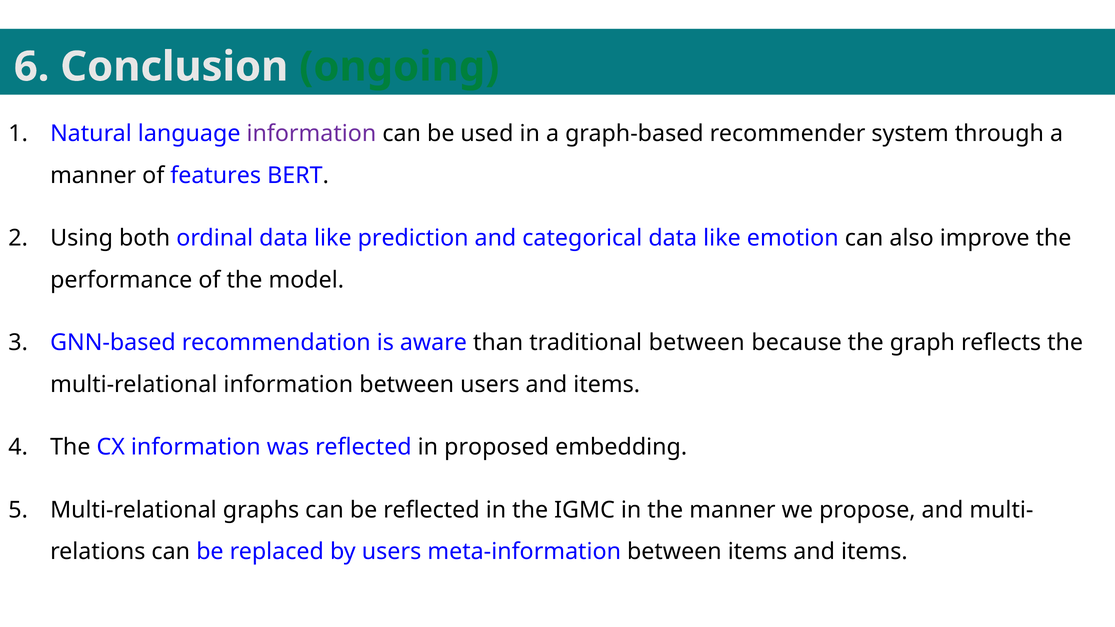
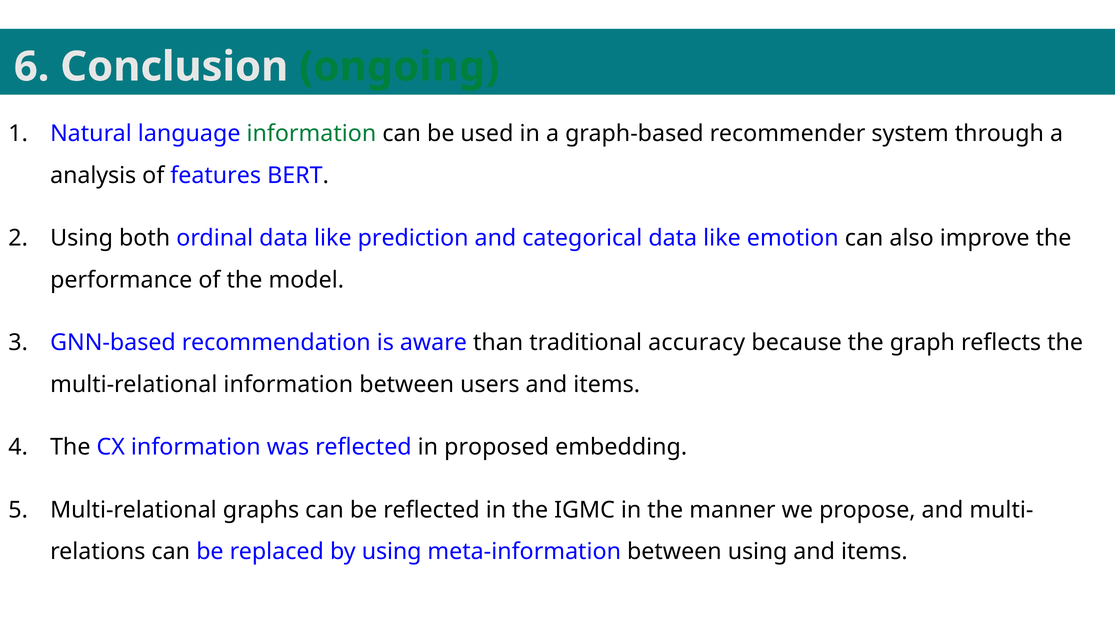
information colour: purple -> green (311, 134)
manner: manner -> analysis (93, 175)
traditional between: between -> accuracy (697, 343)
by users: users -> using (392, 552)
between items: items -> using (758, 552)
